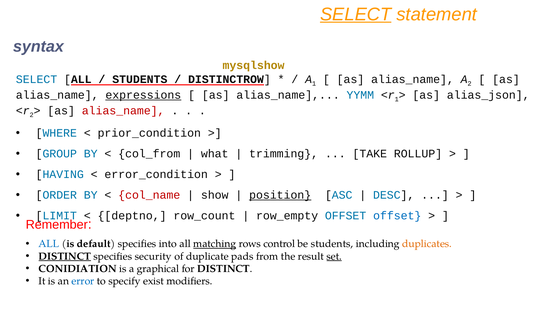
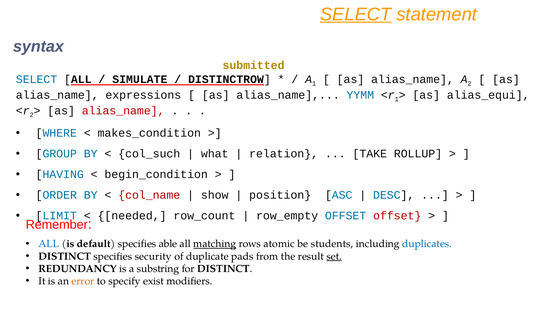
mysqlshow: mysqlshow -> submitted (254, 65)
STUDENTS: STUDENTS -> SIMULATE (140, 79)
expressions underline: present -> none (143, 95)
alias_json: alias_json -> alias_equi (488, 95)
prior_condition: prior_condition -> makes_condition (149, 133)
col_from: col_from -> col_such (149, 154)
trimming: trimming -> relation (284, 154)
error_condition: error_condition -> begin_condition (156, 174)
position underline: present -> none (280, 195)
deptno: deptno -> needed (132, 215)
offset colour: blue -> red (397, 215)
into: into -> able (168, 243)
control: control -> atomic (279, 243)
duplicates colour: orange -> blue (427, 243)
DISTINCT underline: present -> none (65, 256)
CONIDIATION: CONIDIATION -> REDUNDANCY (78, 268)
graphical: graphical -> substring (158, 268)
error colour: blue -> orange (83, 280)
